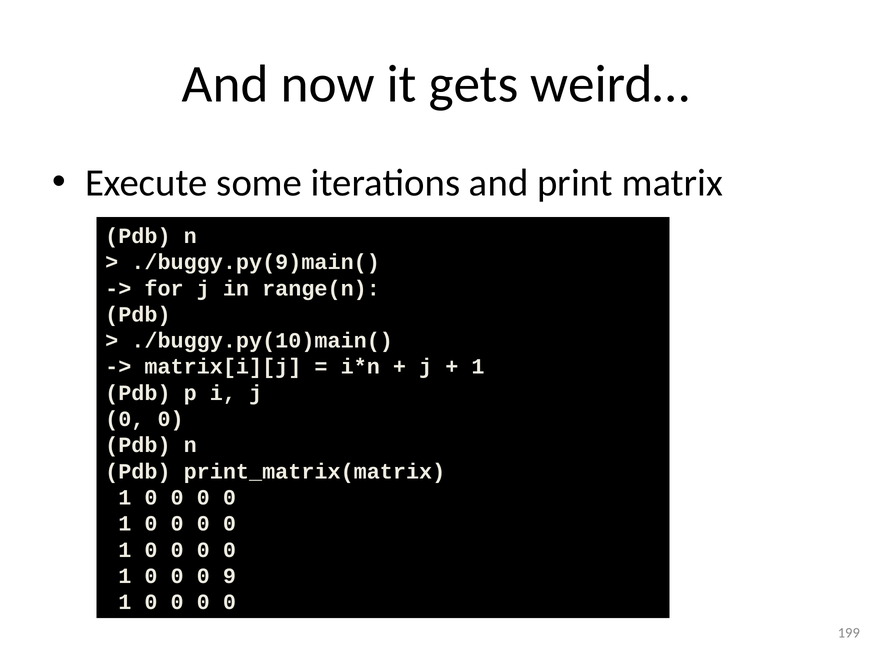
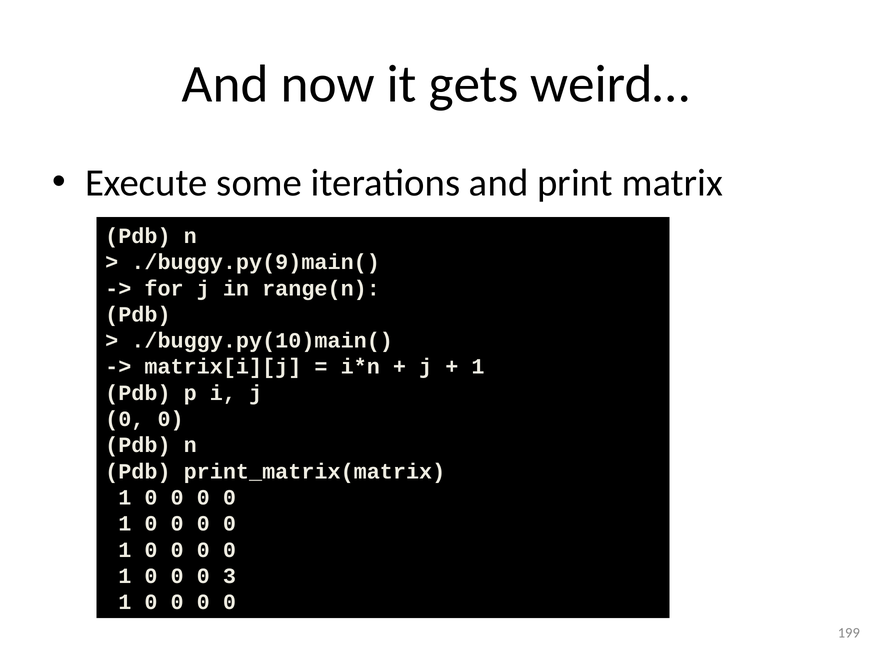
9: 9 -> 3 (229, 576)
